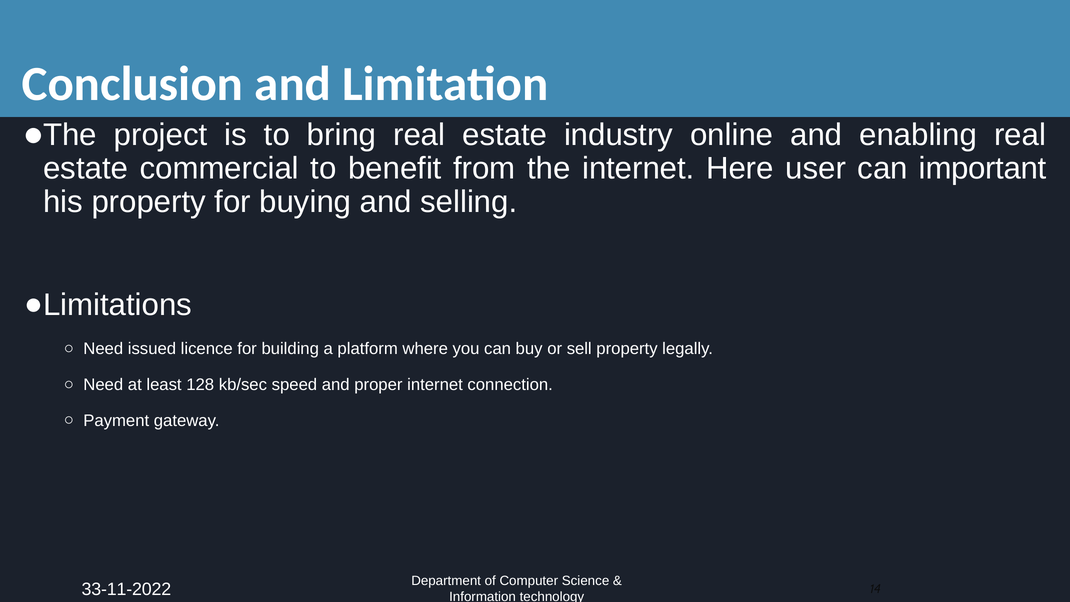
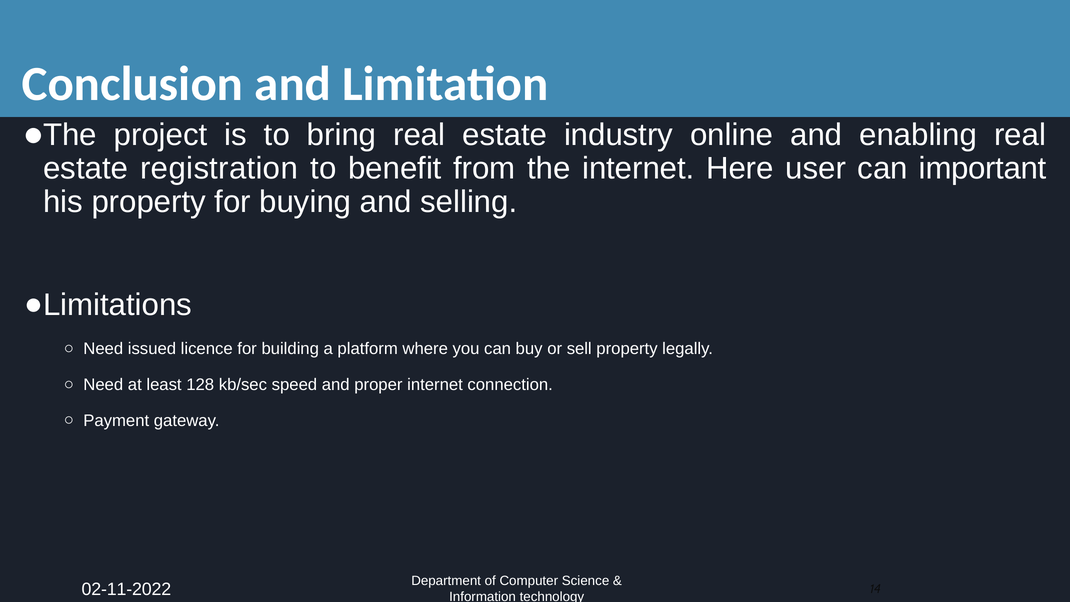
commercial: commercial -> registration (219, 168)
33-11-2022: 33-11-2022 -> 02-11-2022 (126, 589)
